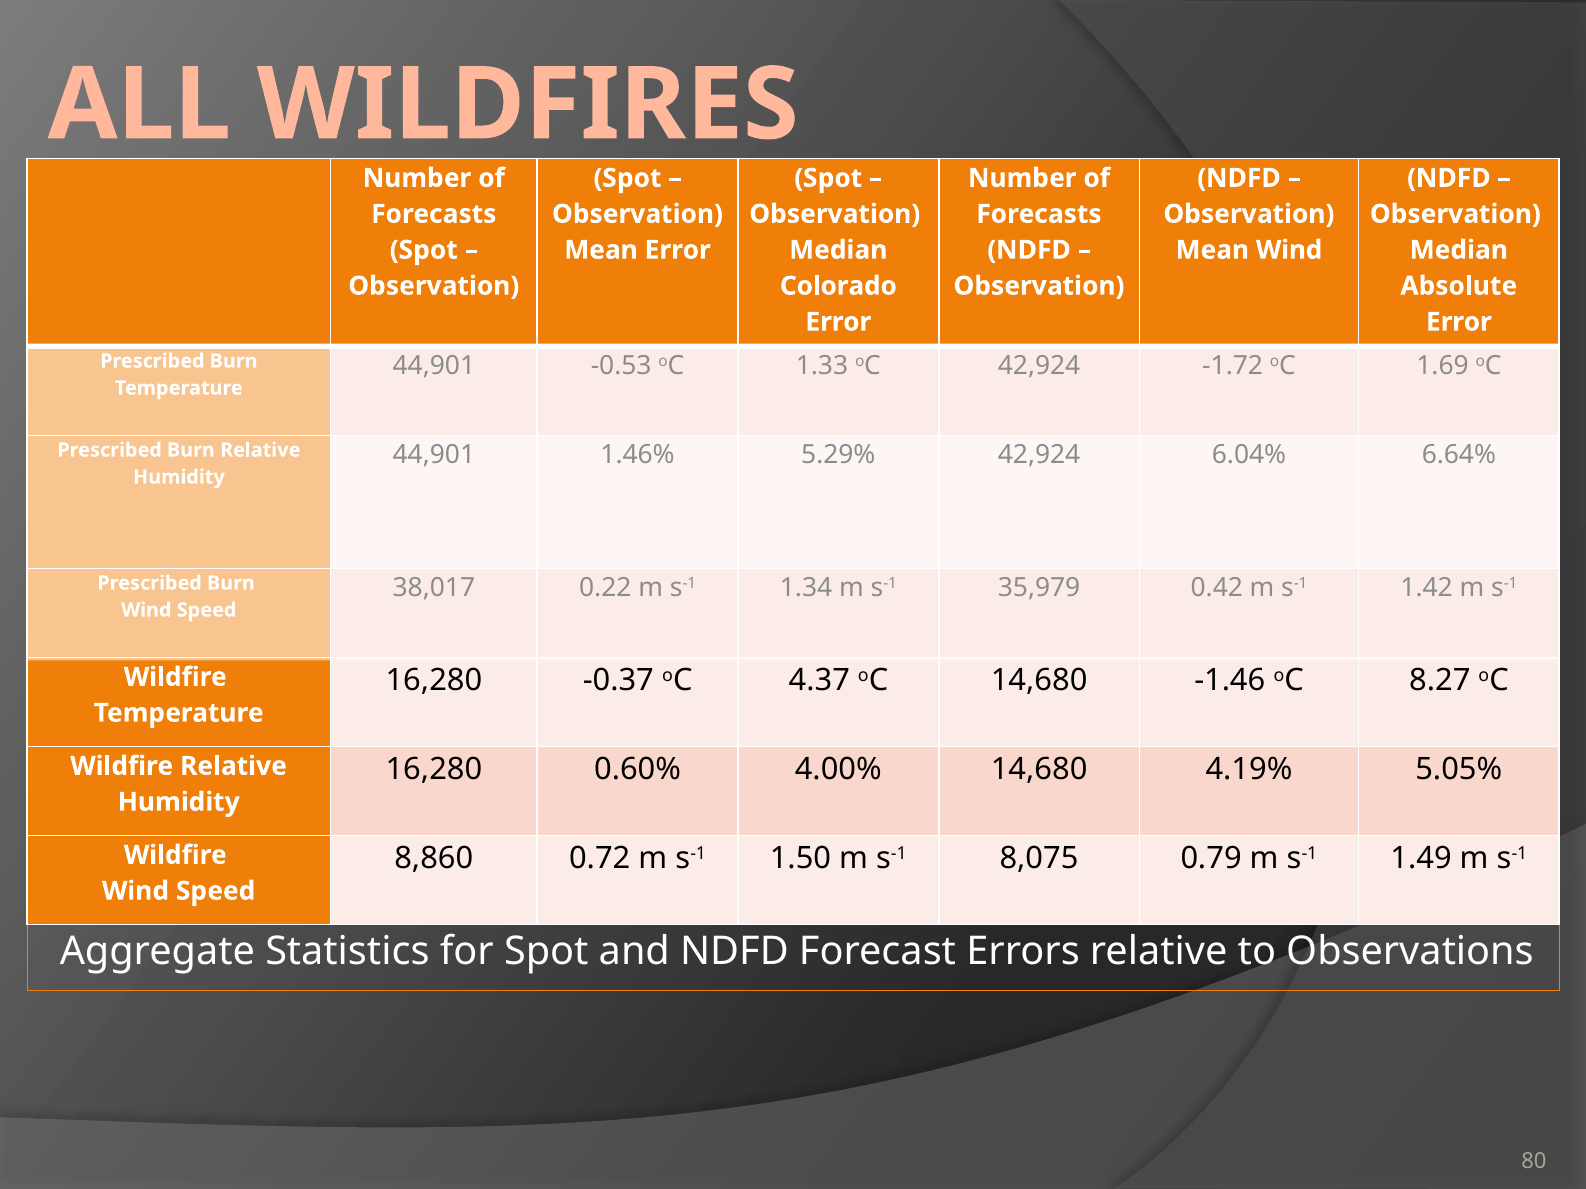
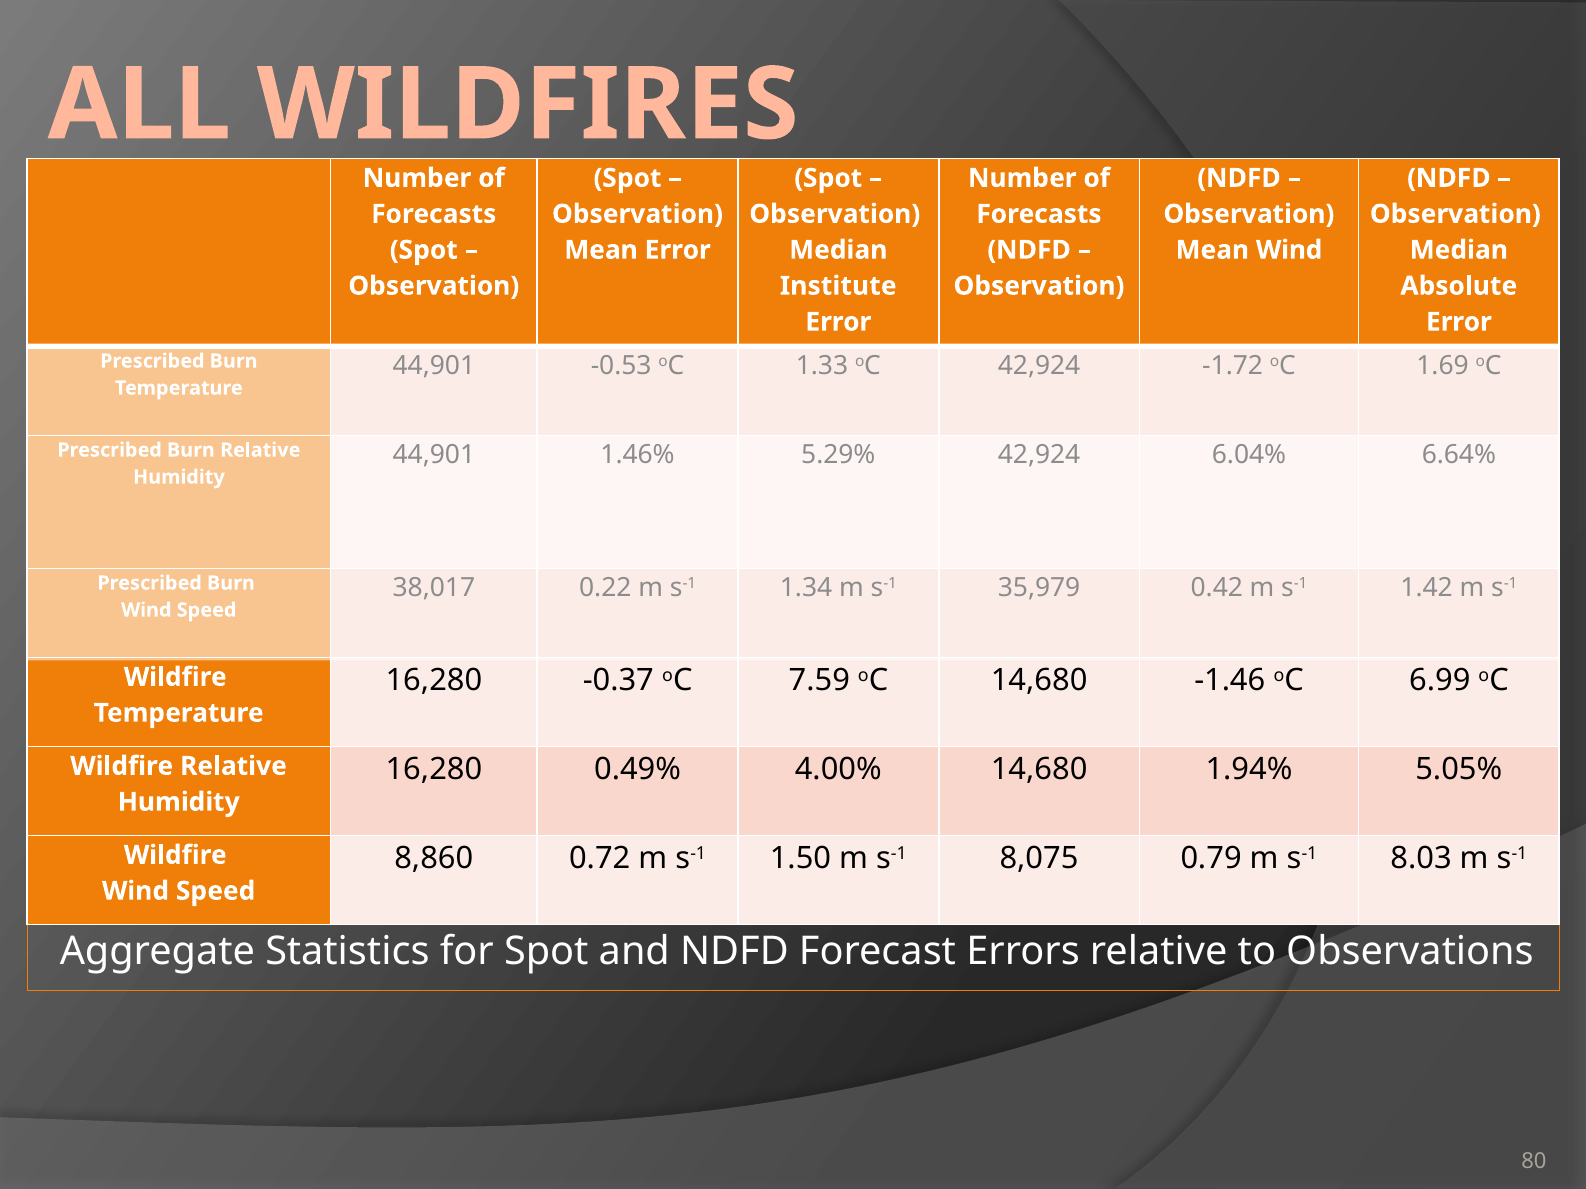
Colorado: Colorado -> Institute (838, 286)
4.37: 4.37 -> 7.59 (819, 681)
8.27: 8.27 -> 6.99 (1440, 681)
0.60%: 0.60% -> 0.49% (638, 770)
4.19%: 4.19% -> 1.94% (1249, 770)
1.49: 1.49 -> 8.03 (1421, 859)
